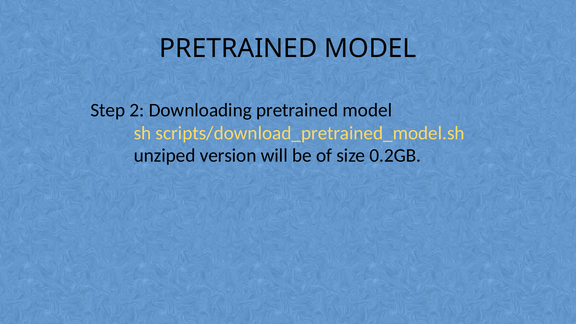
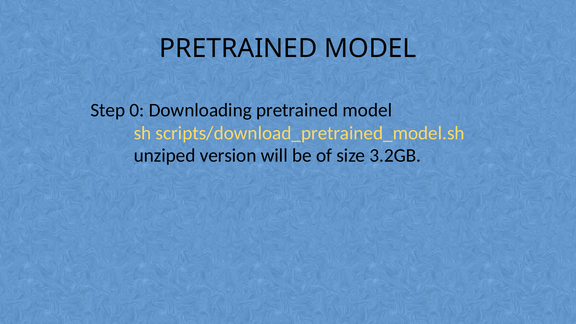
2: 2 -> 0 (137, 110)
0.2GB: 0.2GB -> 3.2GB (395, 155)
